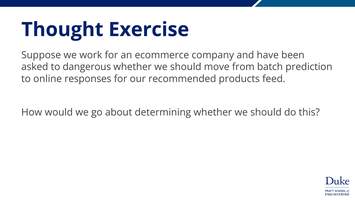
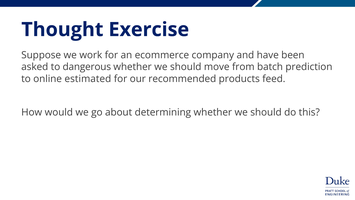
responses: responses -> estimated (88, 79)
